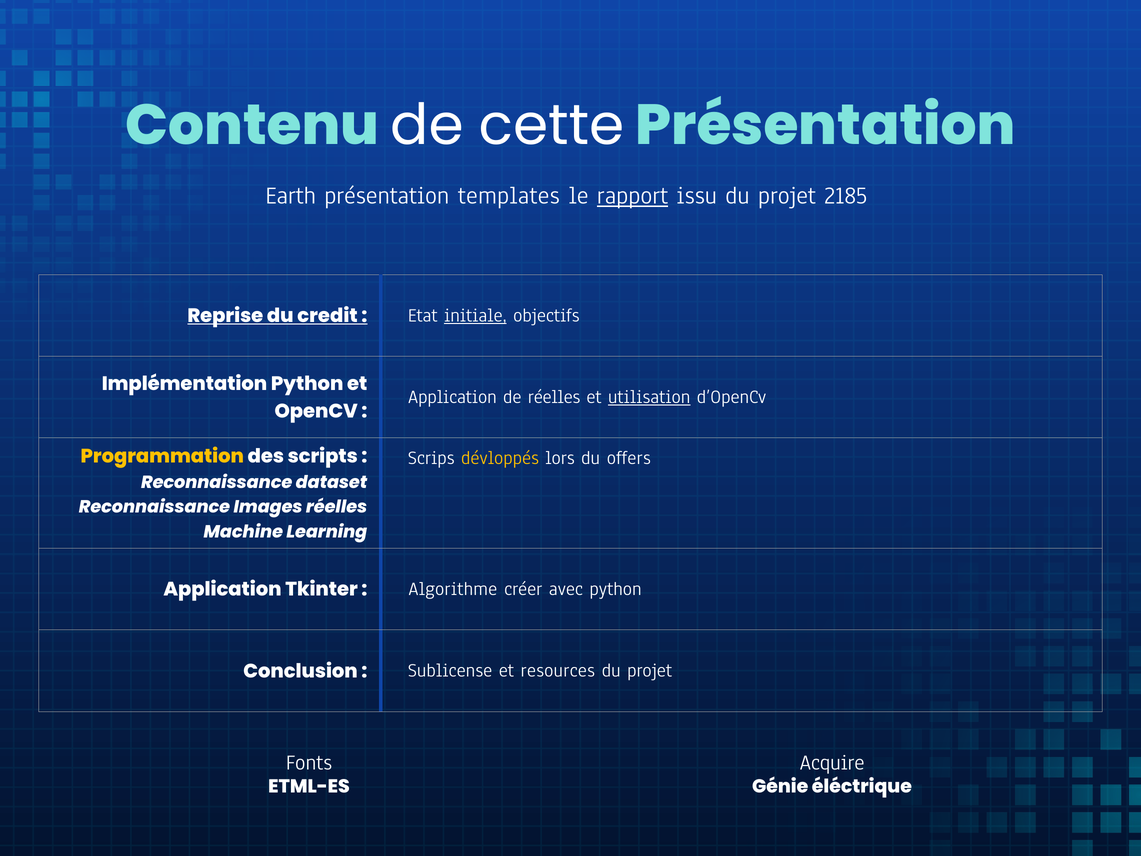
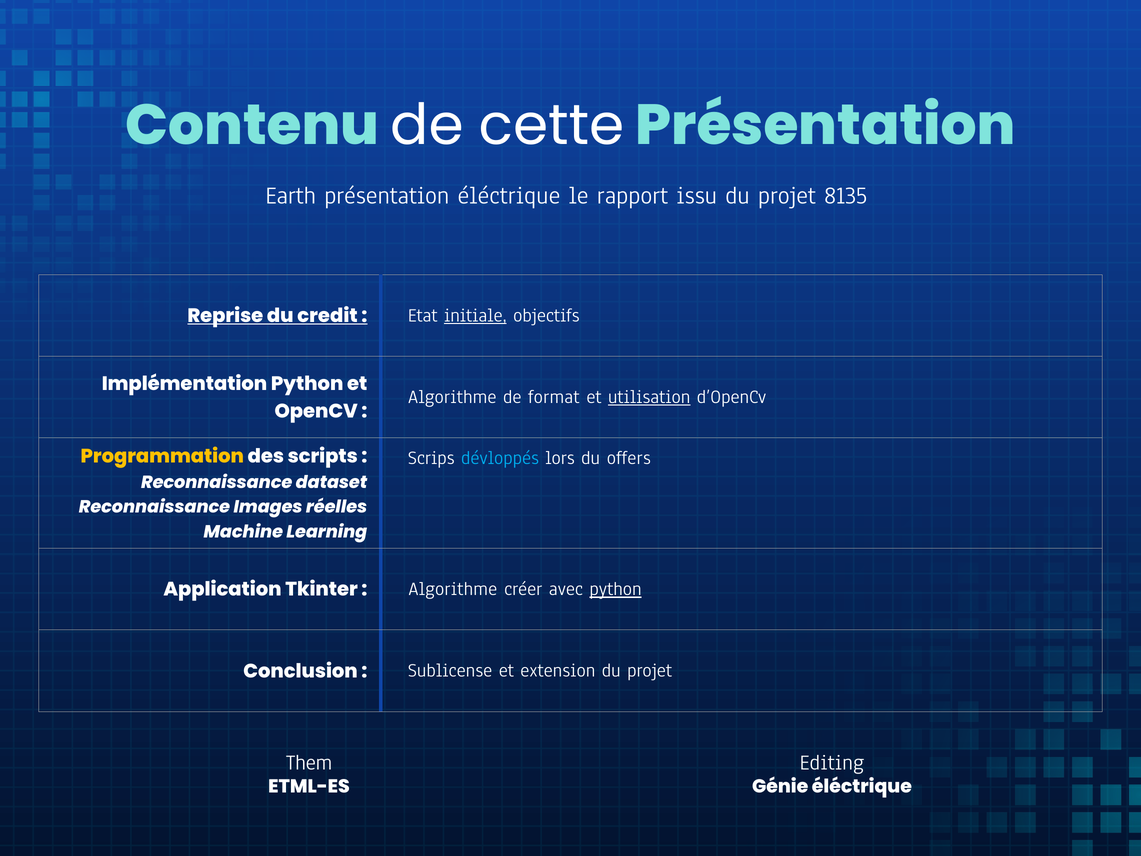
présentation templates: templates -> éléctrique (509, 195)
rapport underline: present -> none (632, 195)
2185: 2185 -> 8135 (846, 195)
Application: Application -> Algorithme (452, 397)
de réelles: réelles -> format (554, 397)
dévloppés colour: yellow -> light blue (500, 457)
python underline: none -> present (616, 589)
resources: resources -> extension (558, 670)
Fonts: Fonts -> Them (309, 762)
Acquire: Acquire -> Editing (832, 762)
